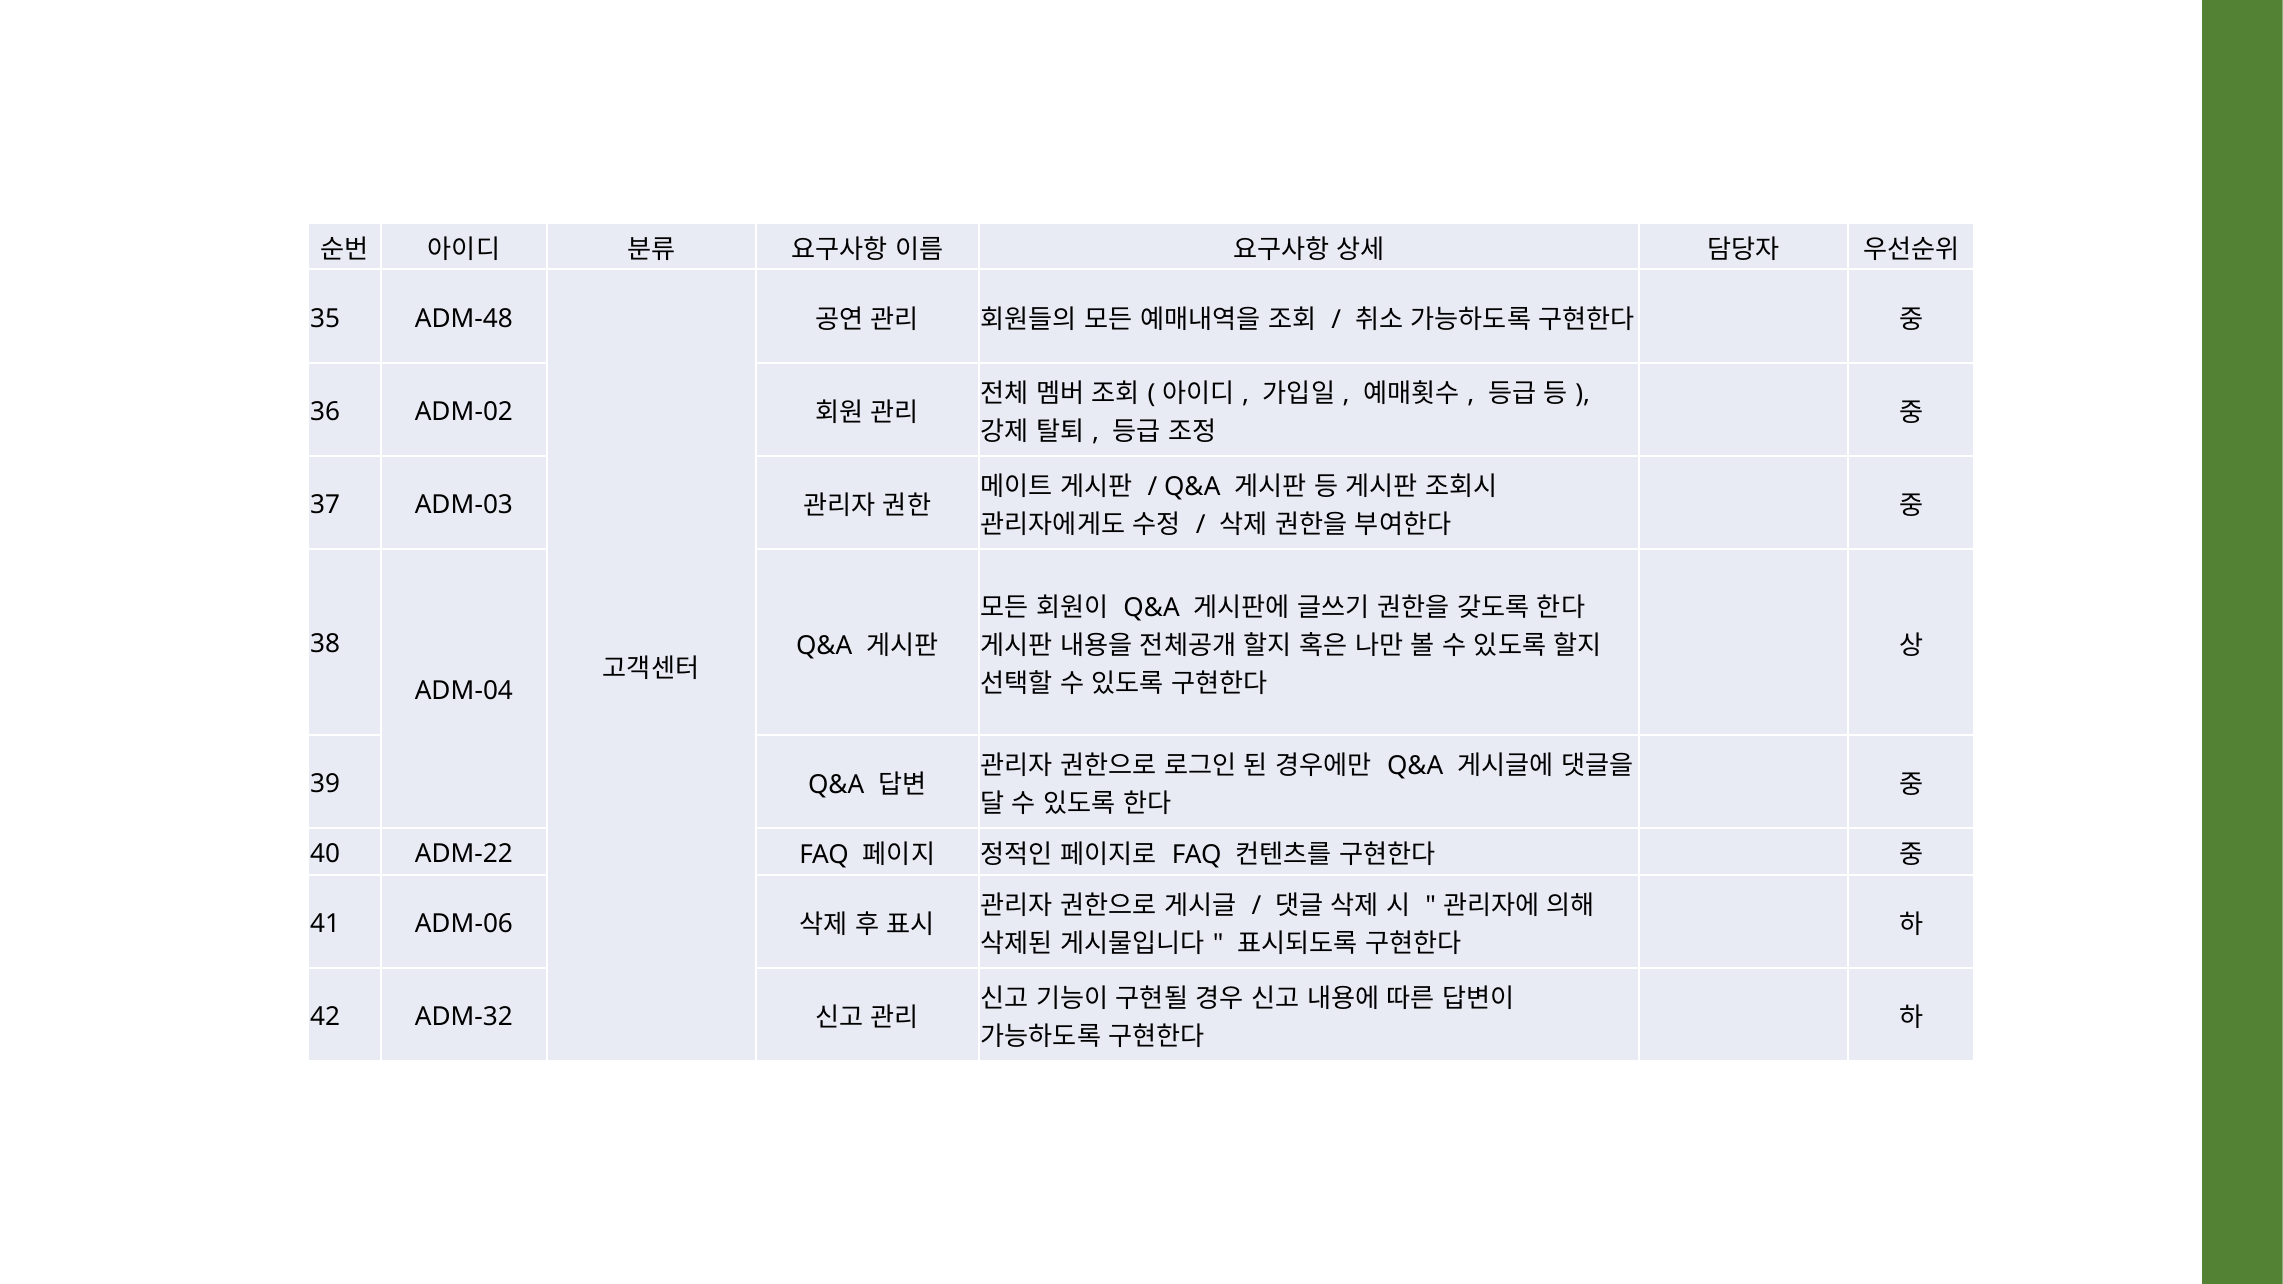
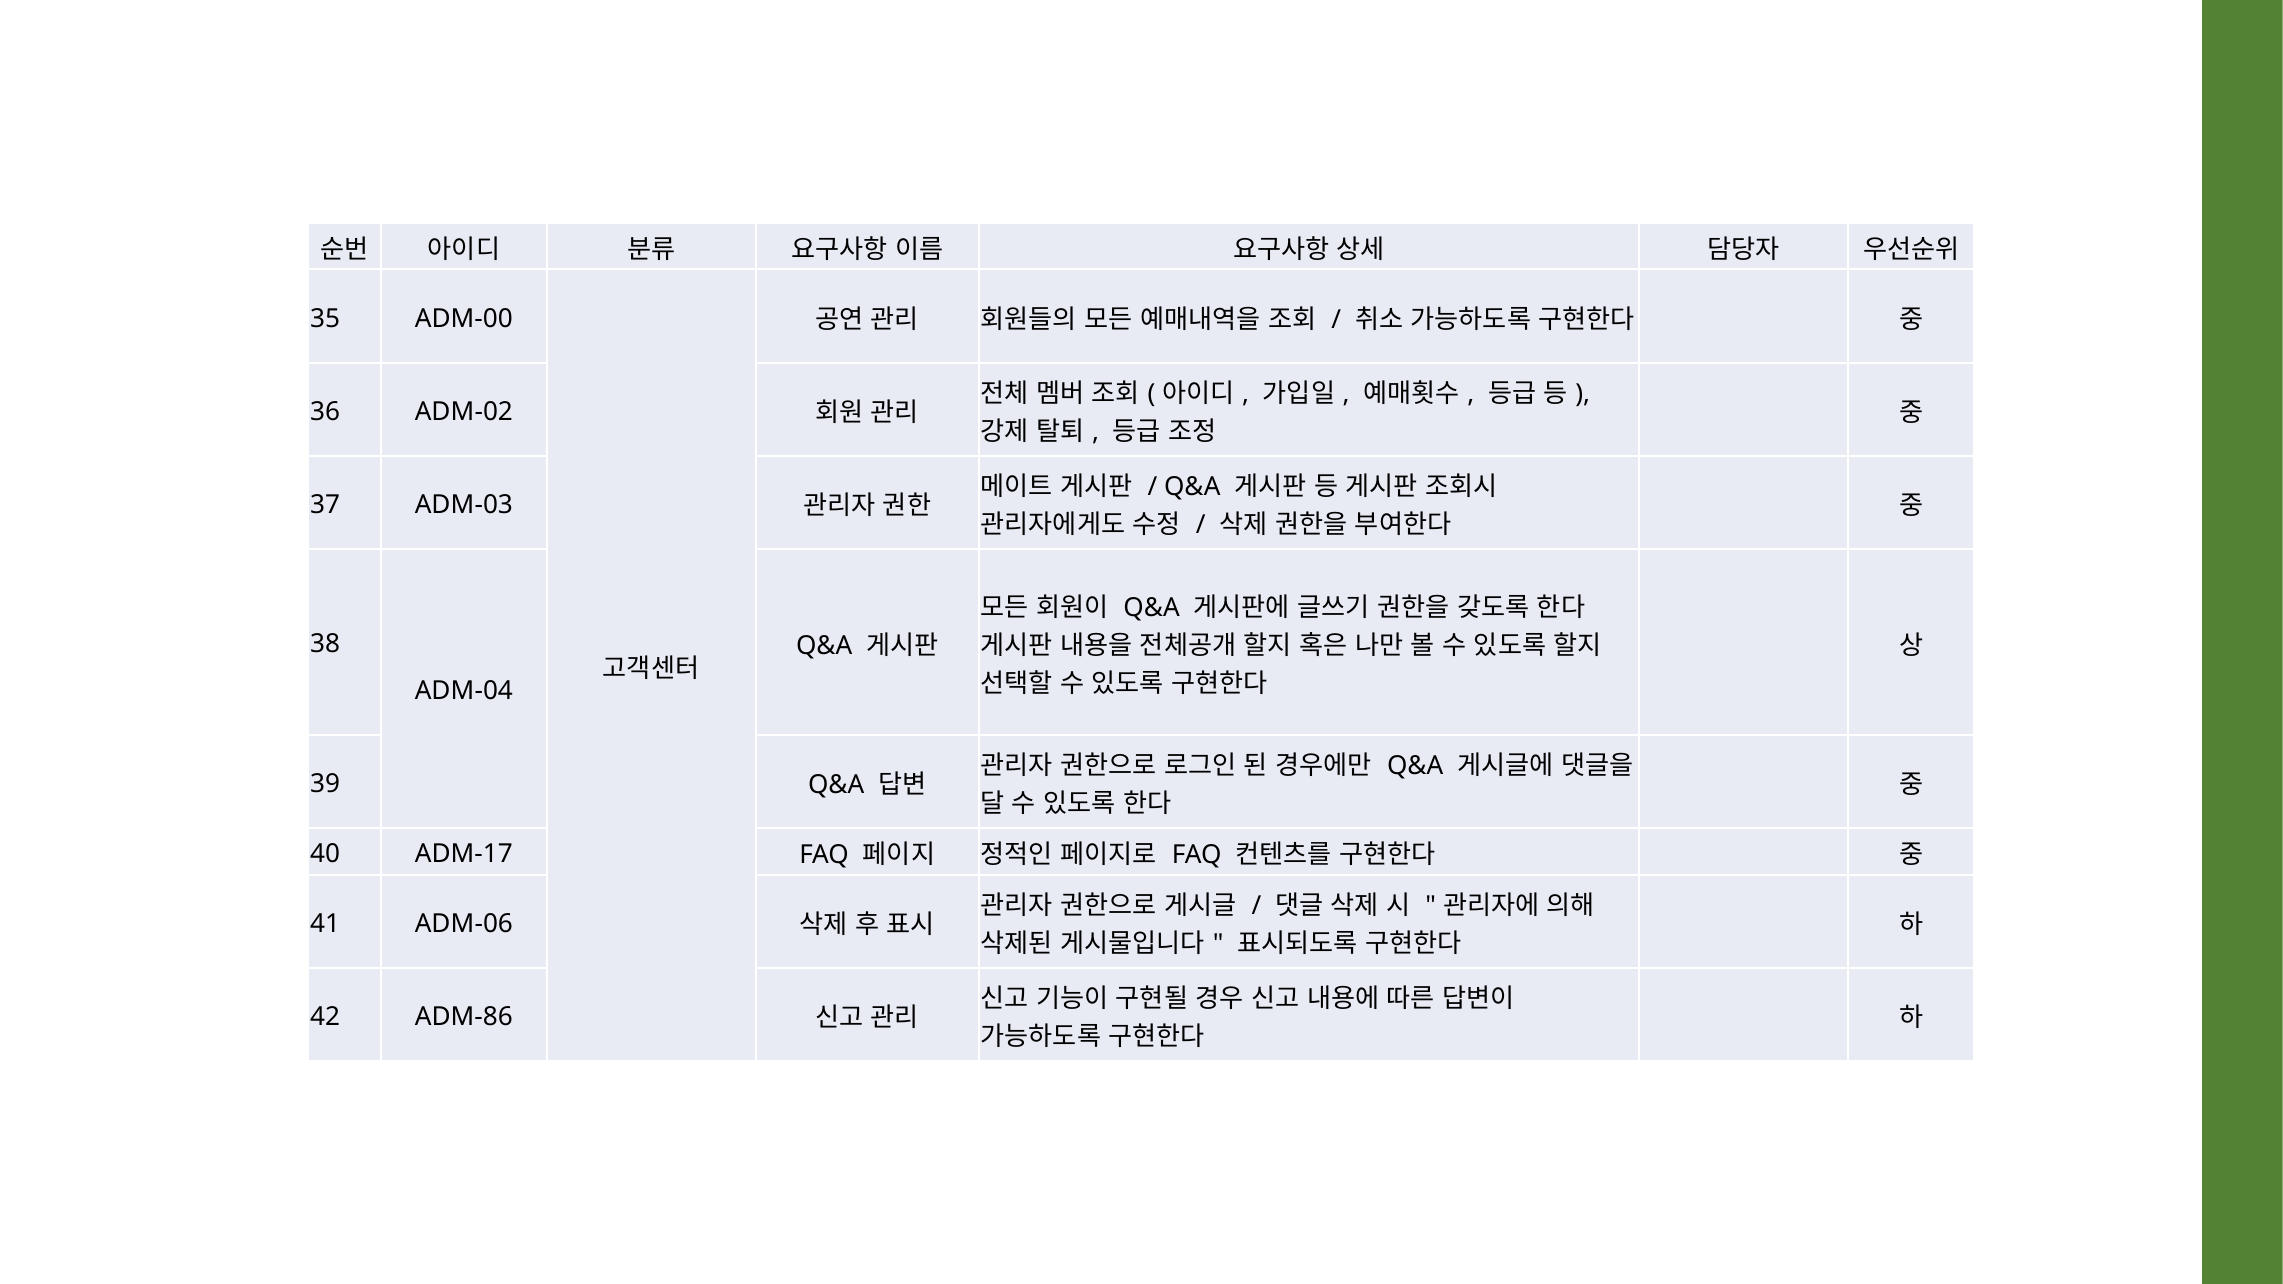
ADM-48: ADM-48 -> ADM-00 (464, 318)
ADM-22: ADM-22 -> ADM-17 (464, 854)
ADM-32: ADM-32 -> ADM-86 (464, 1017)
